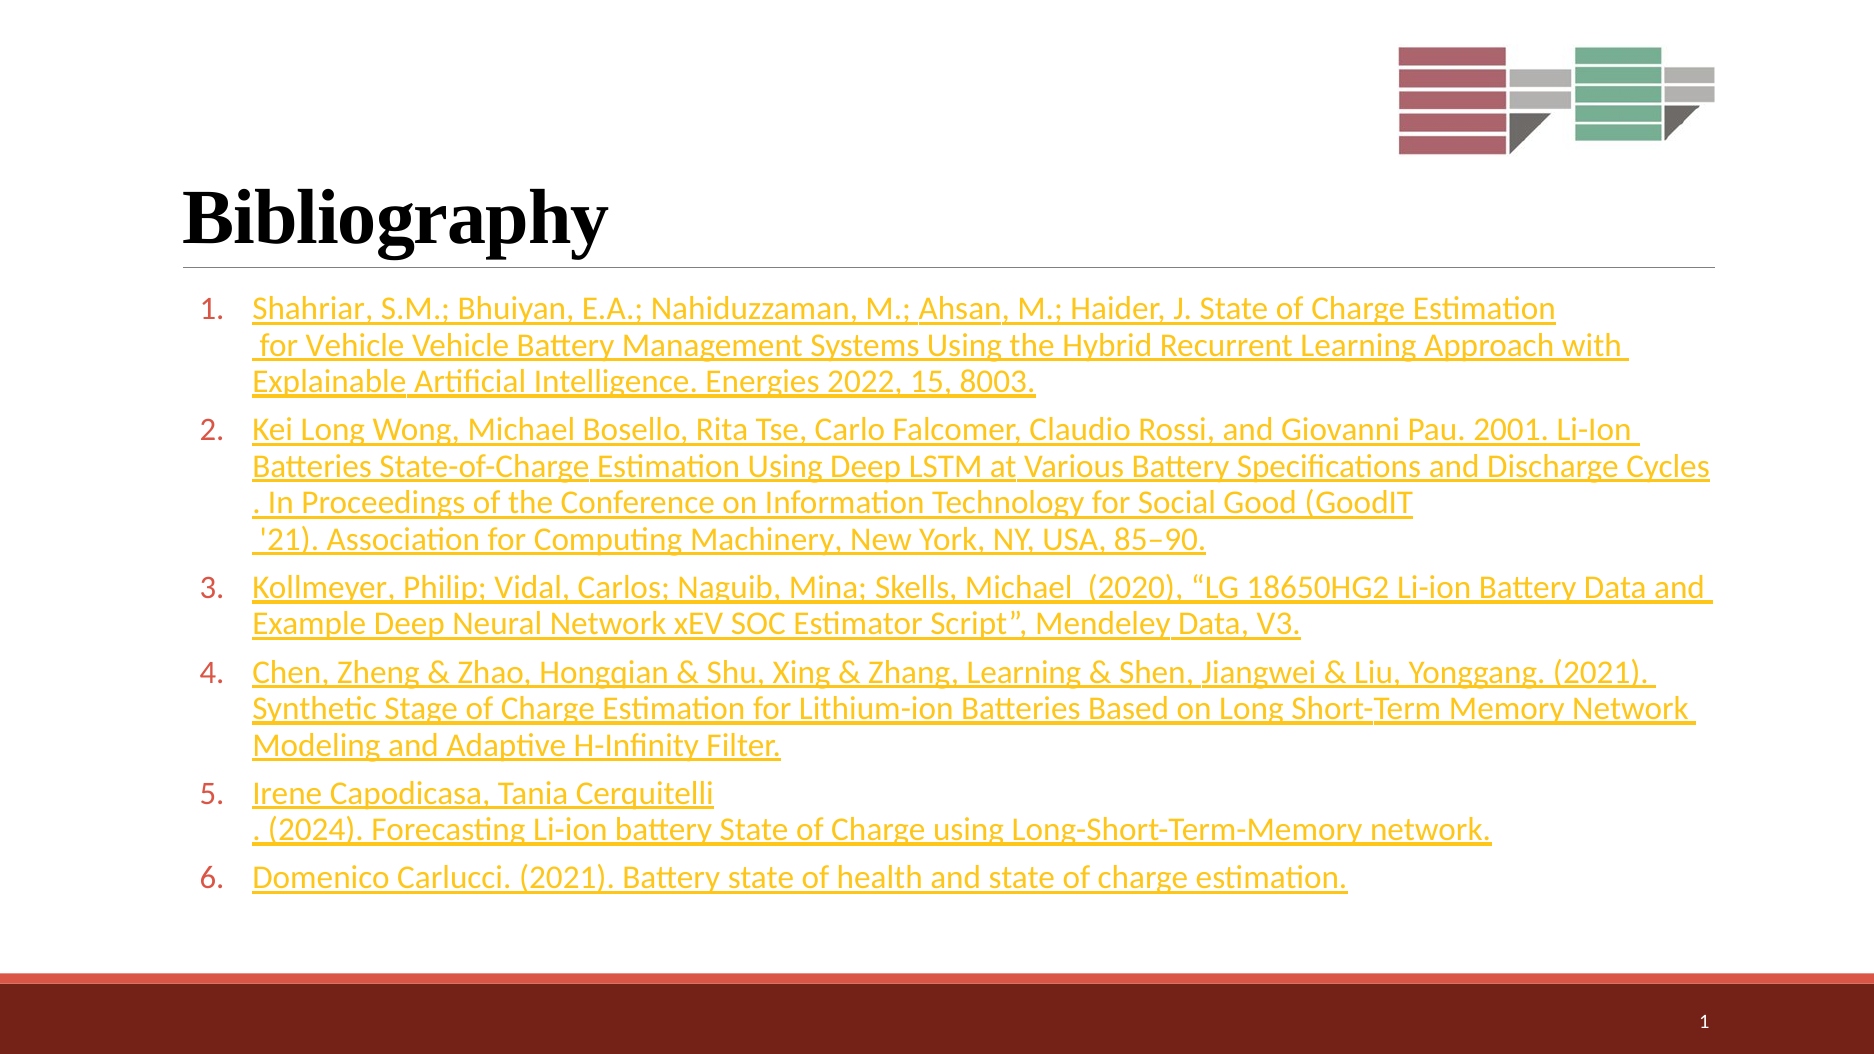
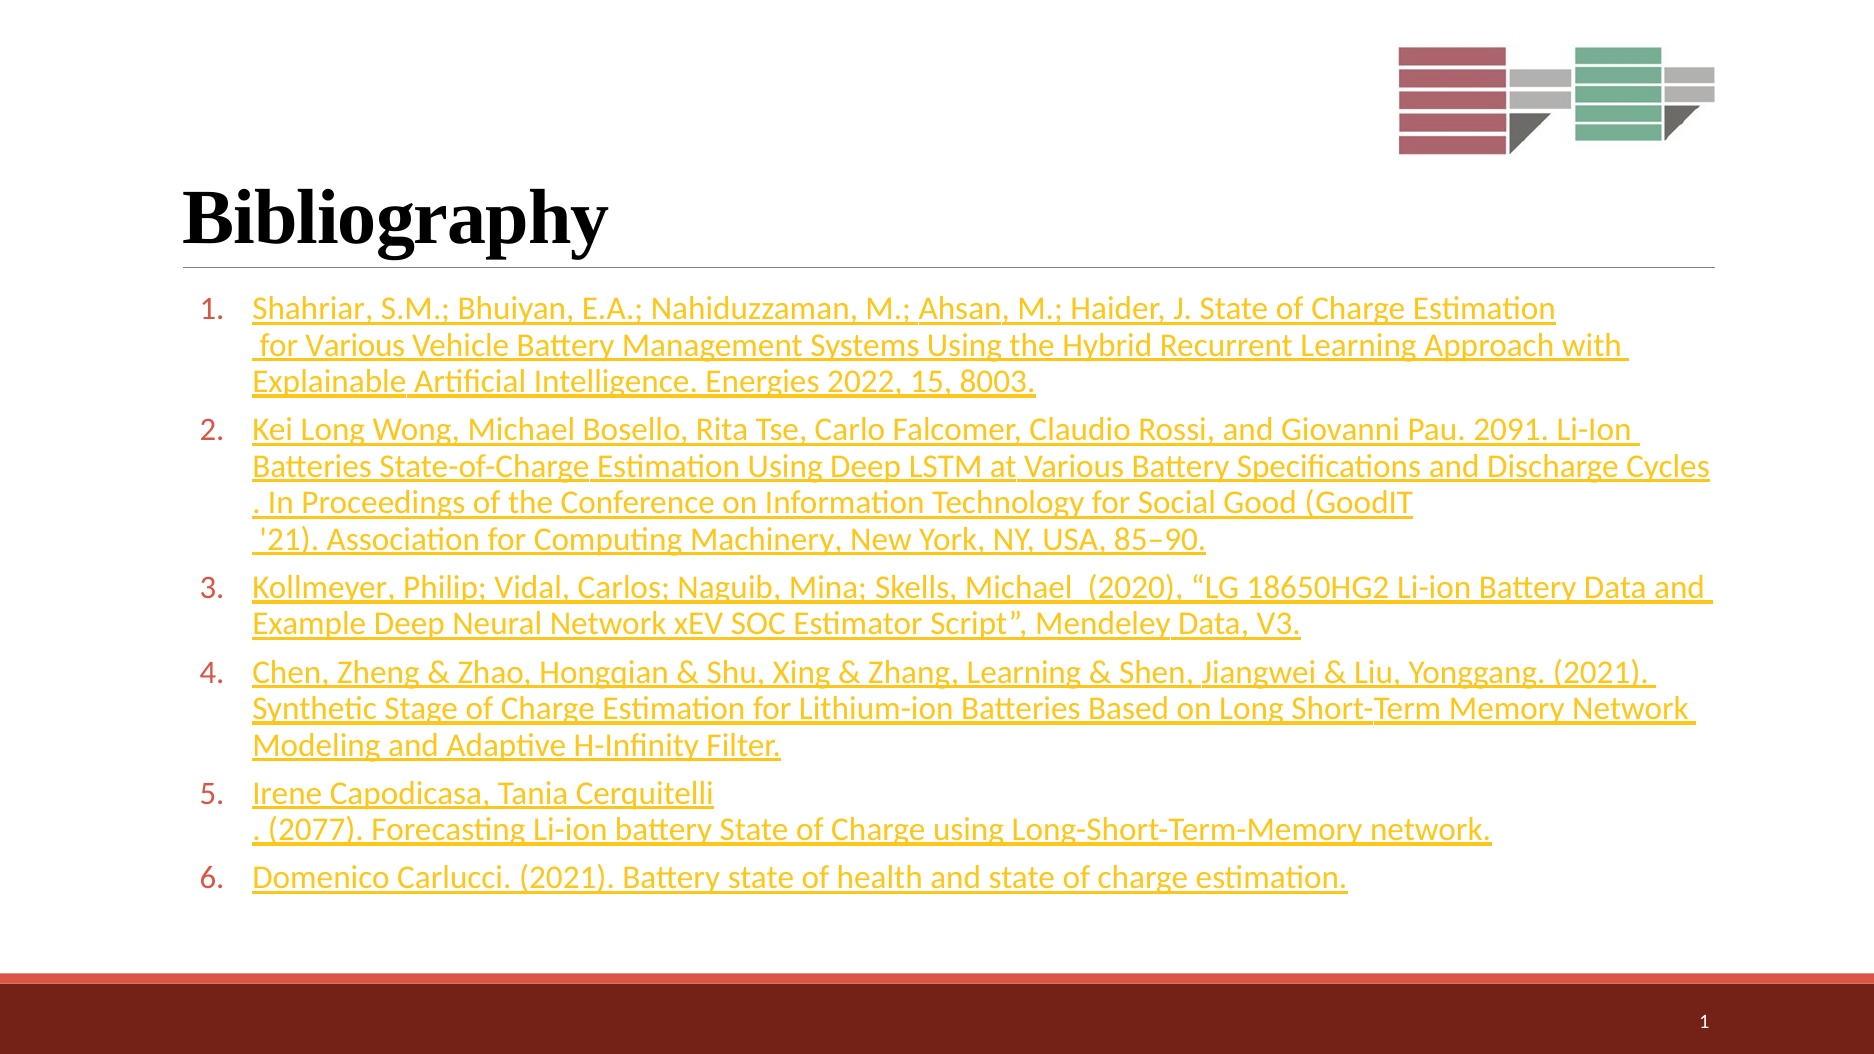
for Vehicle: Vehicle -> Various (355, 345)
2001: 2001 -> 2091 (1511, 430)
2024: 2024 -> 2077 (316, 830)
